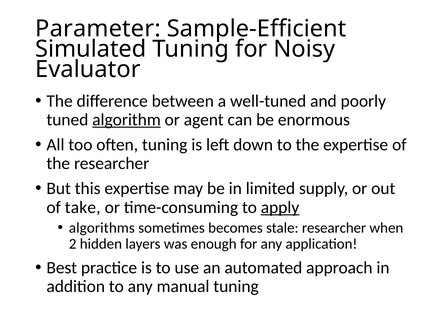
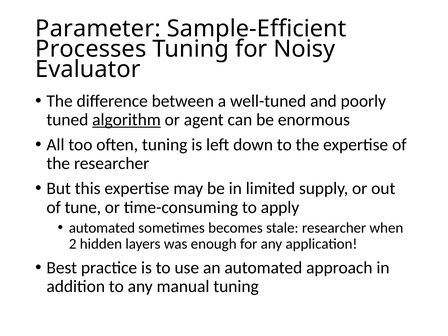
Simulated: Simulated -> Processes (91, 49)
take: take -> tune (83, 207)
apply underline: present -> none (280, 207)
algorithms: algorithms -> automated (102, 228)
